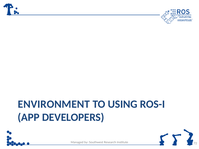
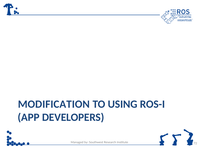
ENVIRONMENT: ENVIRONMENT -> MODIFICATION (54, 104)
